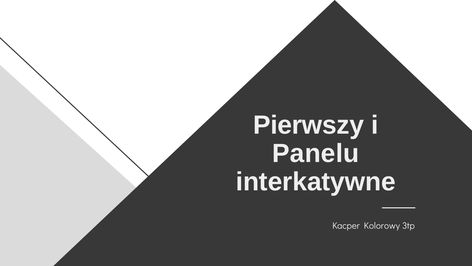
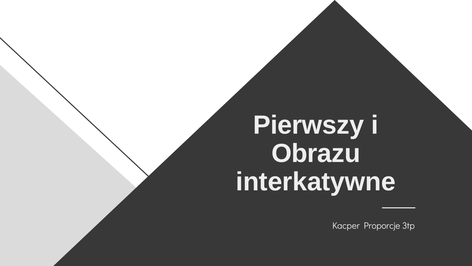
Panelu: Panelu -> Obrazu (316, 153)
Kolorowy: Kolorowy -> Proporcje (382, 225)
